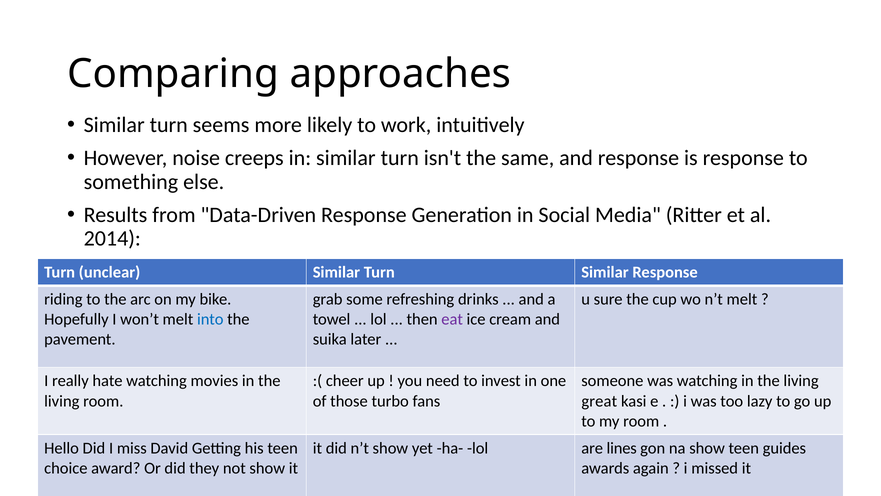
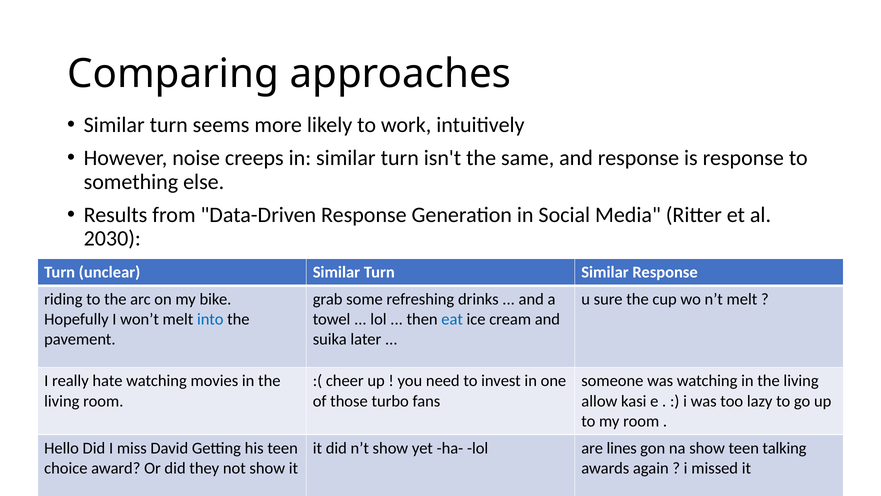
2014: 2014 -> 2030 (112, 238)
eat colour: purple -> blue (452, 319)
great: great -> allow (599, 401)
guides: guides -> talking (784, 448)
